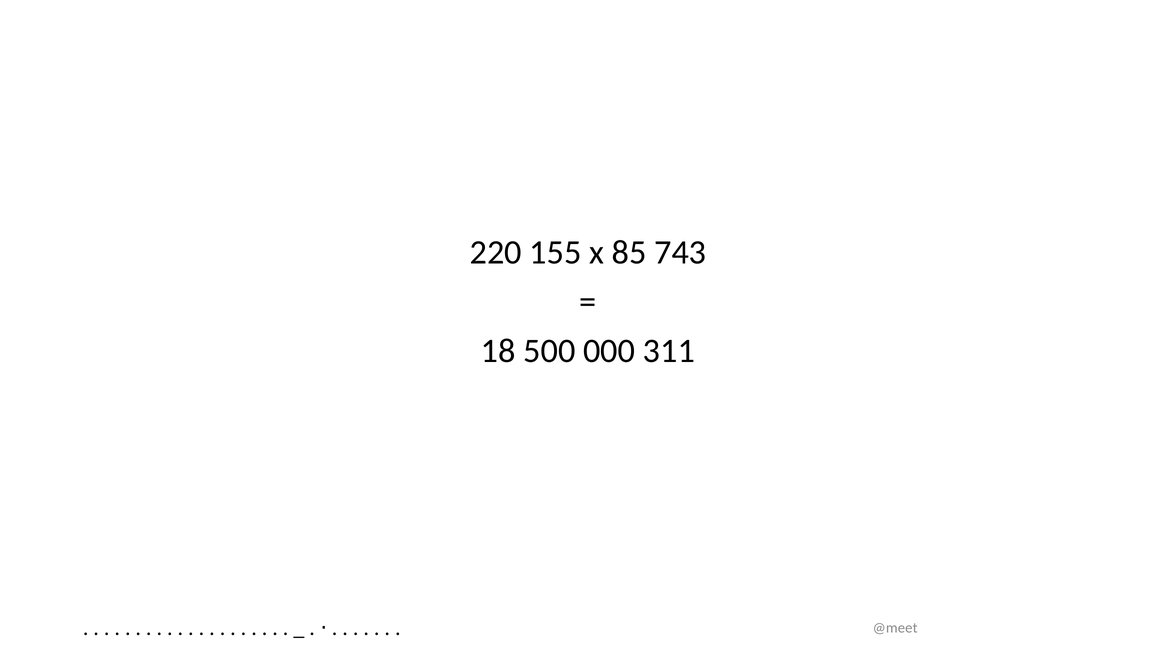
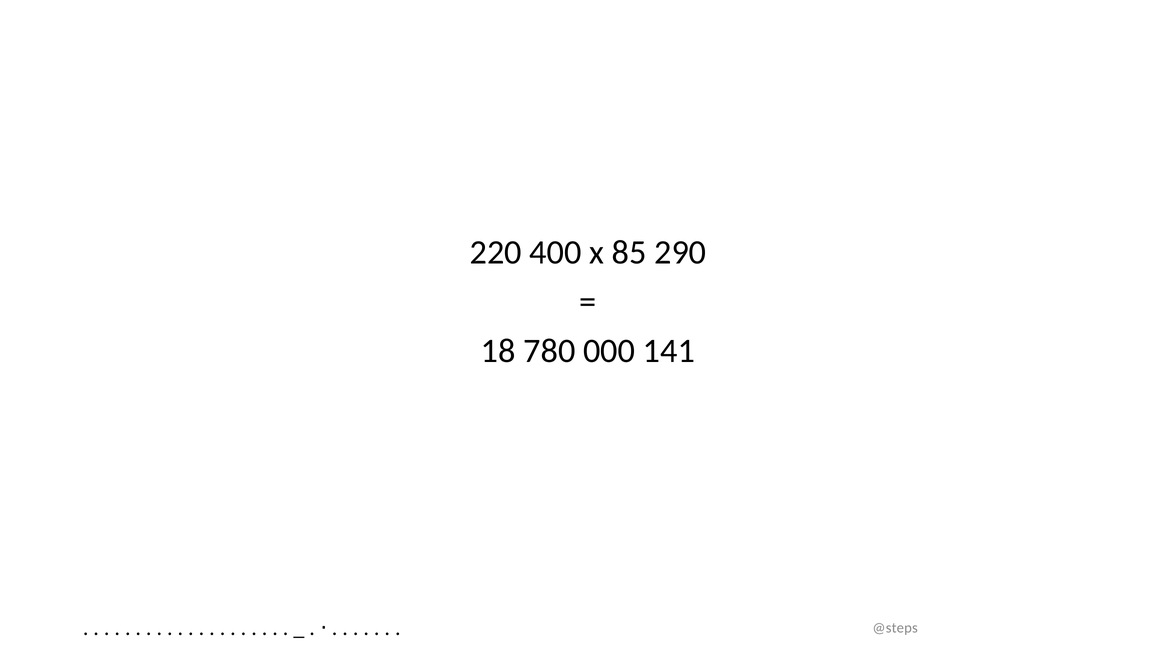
155: 155 -> 400 (555, 252)
743: 743 -> 290 (680, 252)
500: 500 -> 780 (549, 351)
311: 311 -> 141 (669, 351)
@meet: @meet -> @steps (895, 627)
